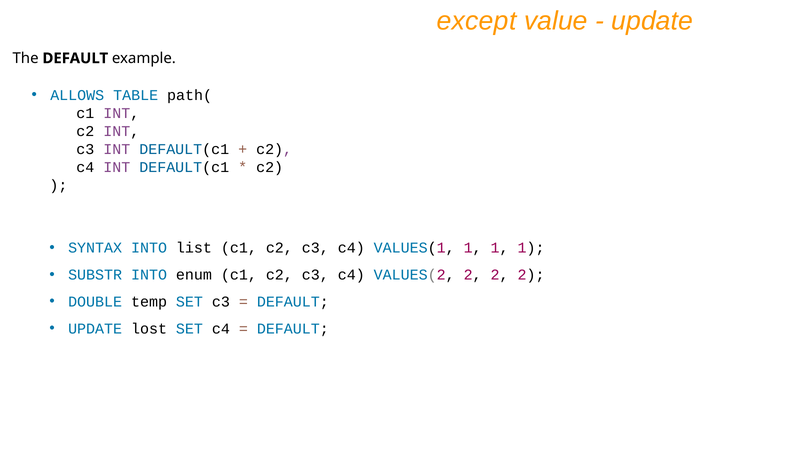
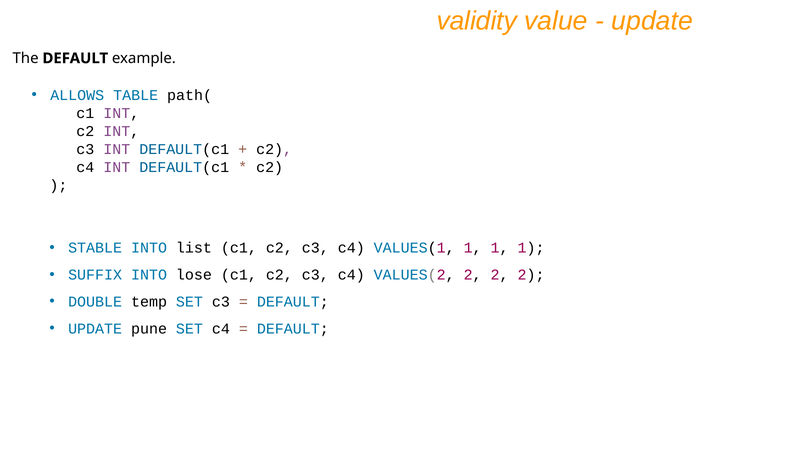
except: except -> validity (477, 21)
SYNTAX: SYNTAX -> STABLE (95, 248)
SUBSTR: SUBSTR -> SUFFIX (95, 275)
enum: enum -> lose (194, 275)
lost: lost -> pune (149, 329)
